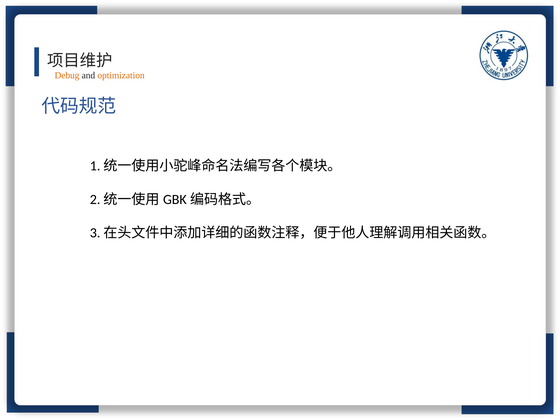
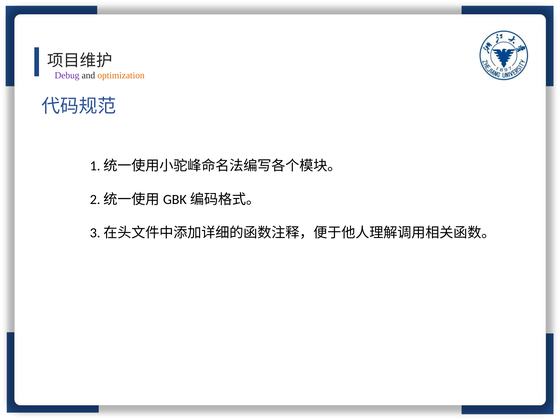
Debug colour: orange -> purple (67, 75)
